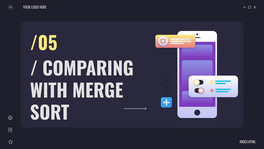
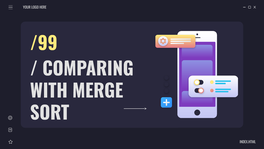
/05: /05 -> /99 (44, 44)
